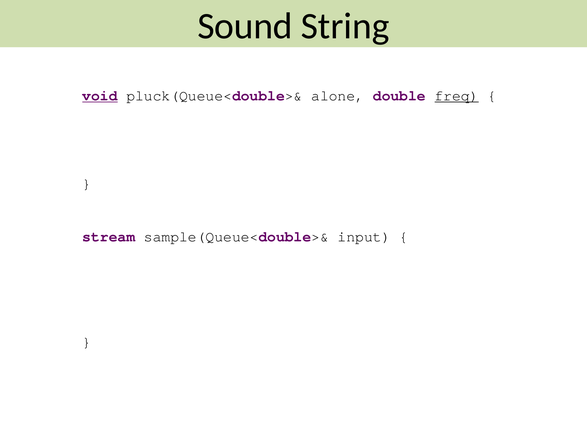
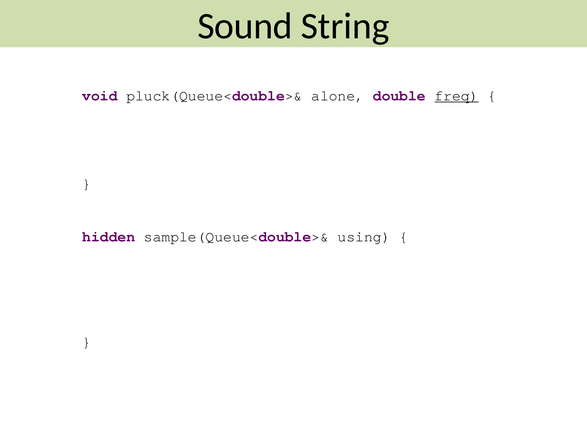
void underline: present -> none (100, 96)
stream: stream -> hidden (109, 237)
input: input -> using (364, 237)
